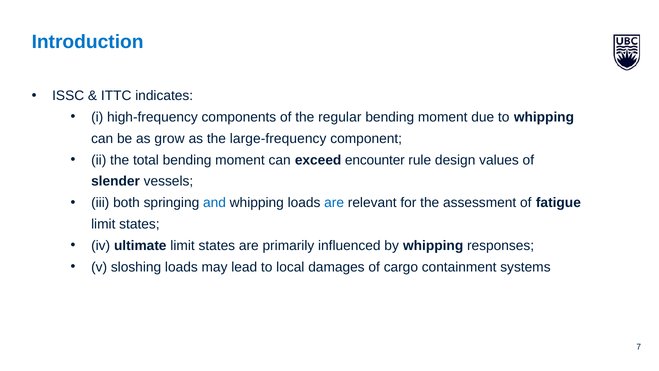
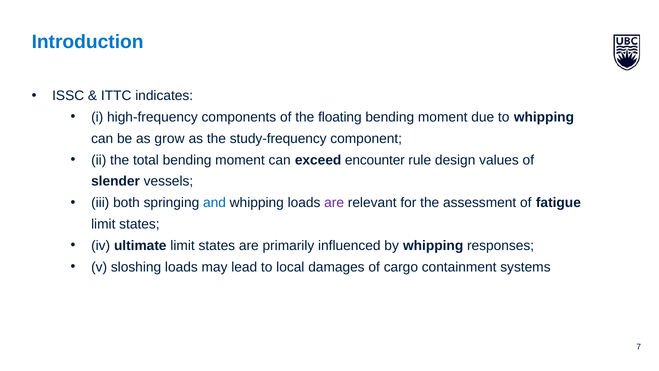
regular: regular -> floating (340, 117)
large-frequency: large-frequency -> study-frequency (278, 139)
are colour: blue -> purple (334, 203)
